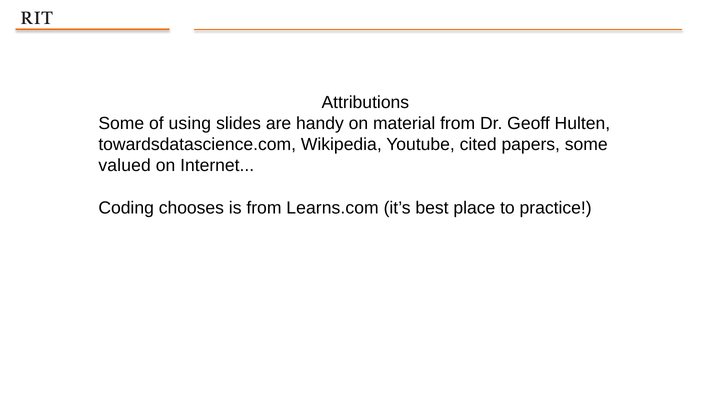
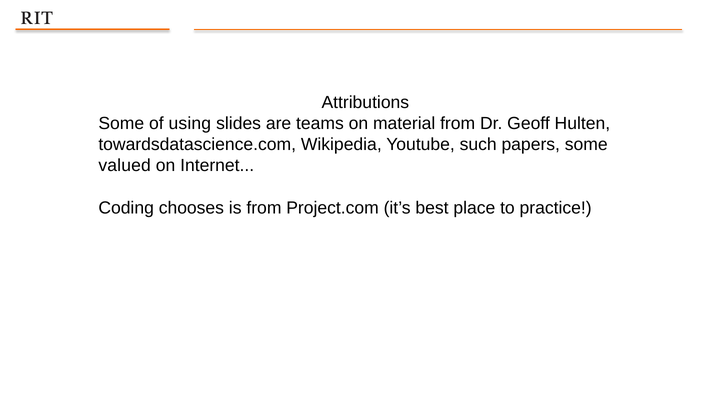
handy: handy -> teams (320, 124)
cited: cited -> such (478, 145)
Learns.com: Learns.com -> Project.com (333, 208)
